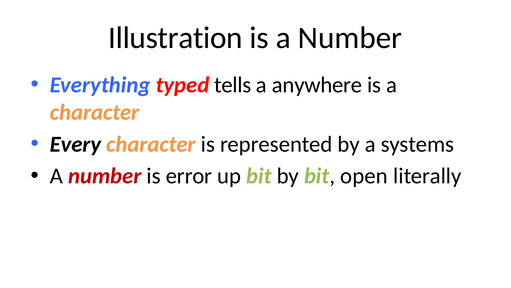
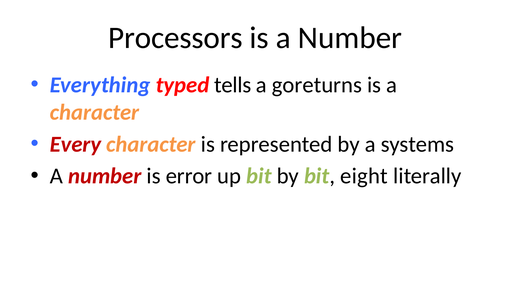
Illustration: Illustration -> Processors (175, 38)
anywhere: anywhere -> goreturns (317, 85)
Every colour: black -> red (75, 144)
open: open -> eight (364, 176)
